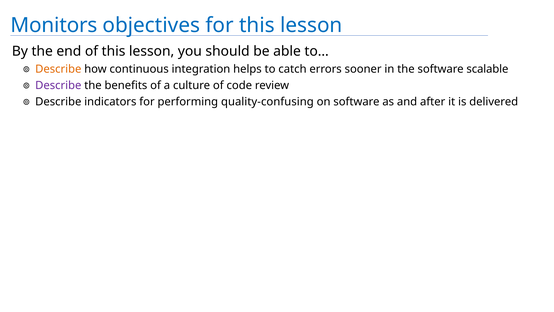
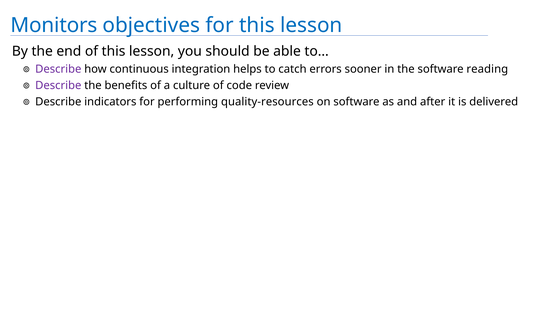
Describe colour: orange -> purple (58, 69)
scalable: scalable -> reading (487, 69)
quality-confusing: quality-confusing -> quality-resources (267, 102)
